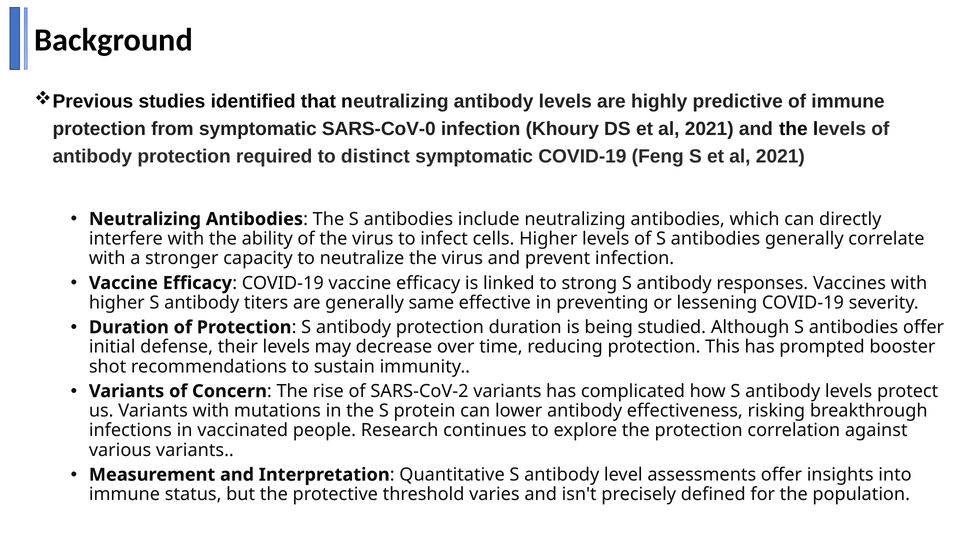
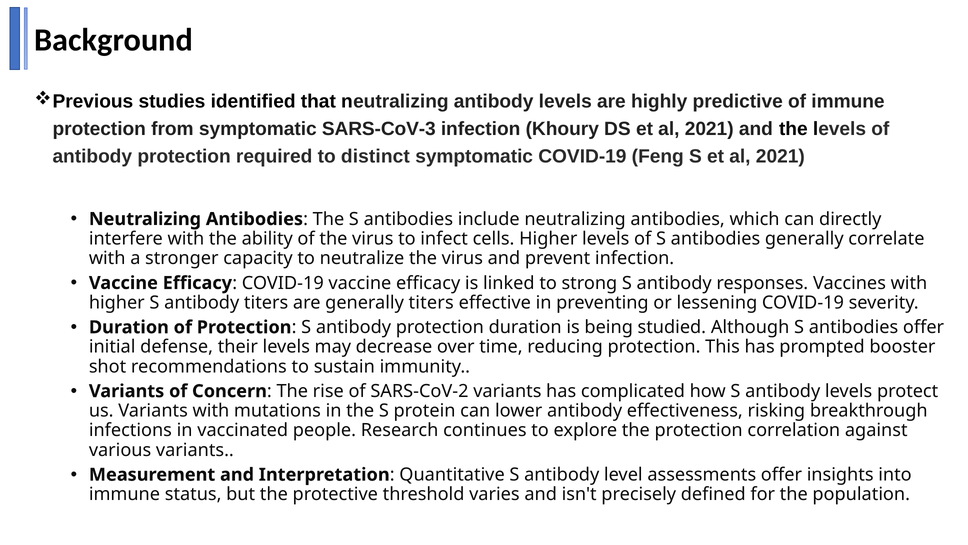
SARS-CoV-0: SARS-CoV-0 -> SARS-CoV-3 (379, 129)
generally same: same -> titers (431, 302)
